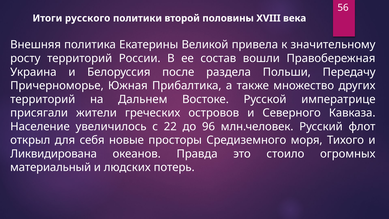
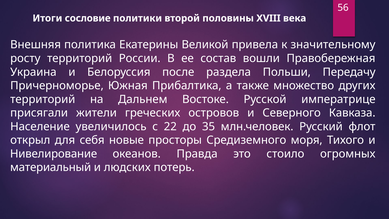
русского: русского -> сословие (88, 18)
96: 96 -> 35 (209, 126)
Ликвидирована: Ликвидирована -> Нивелирование (54, 154)
